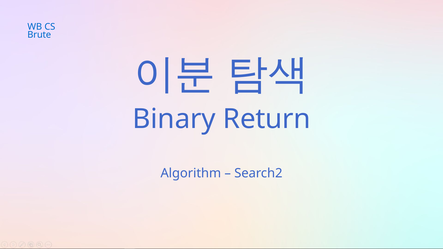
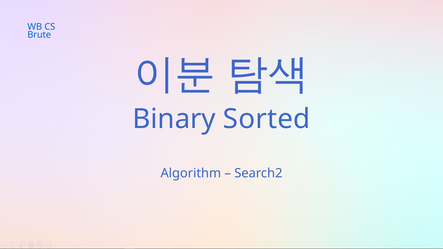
Return: Return -> Sorted (267, 119)
